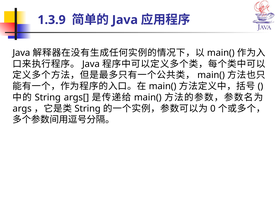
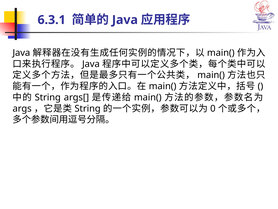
1.3.9: 1.3.9 -> 6.3.1 (52, 20)
